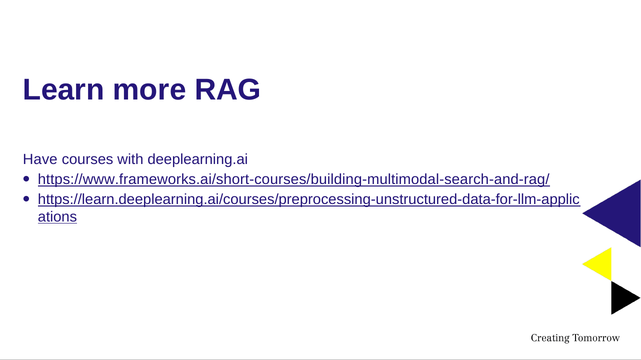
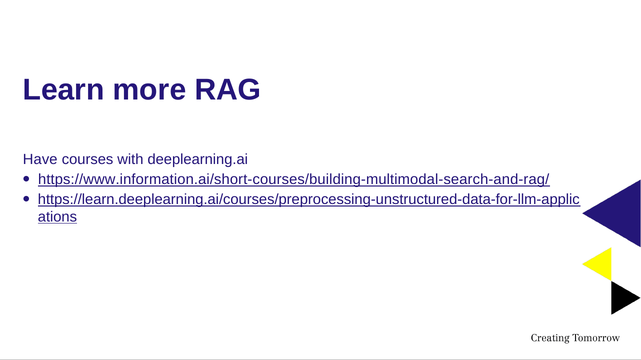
https://www.frameworks.ai/short-courses/building-multimodal-search-and-rag/: https://www.frameworks.ai/short-courses/building-multimodal-search-and-rag/ -> https://www.information.ai/short-courses/building-multimodal-search-and-rag/ (294, 180)
